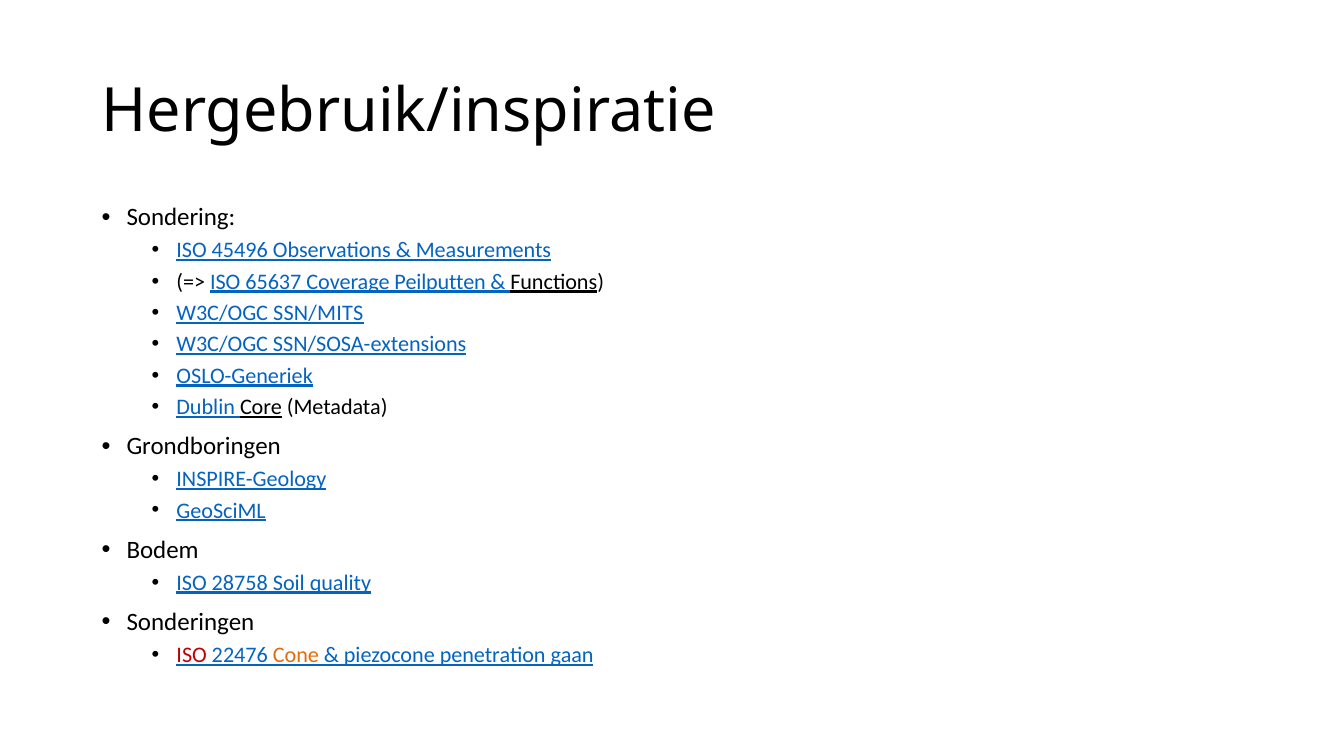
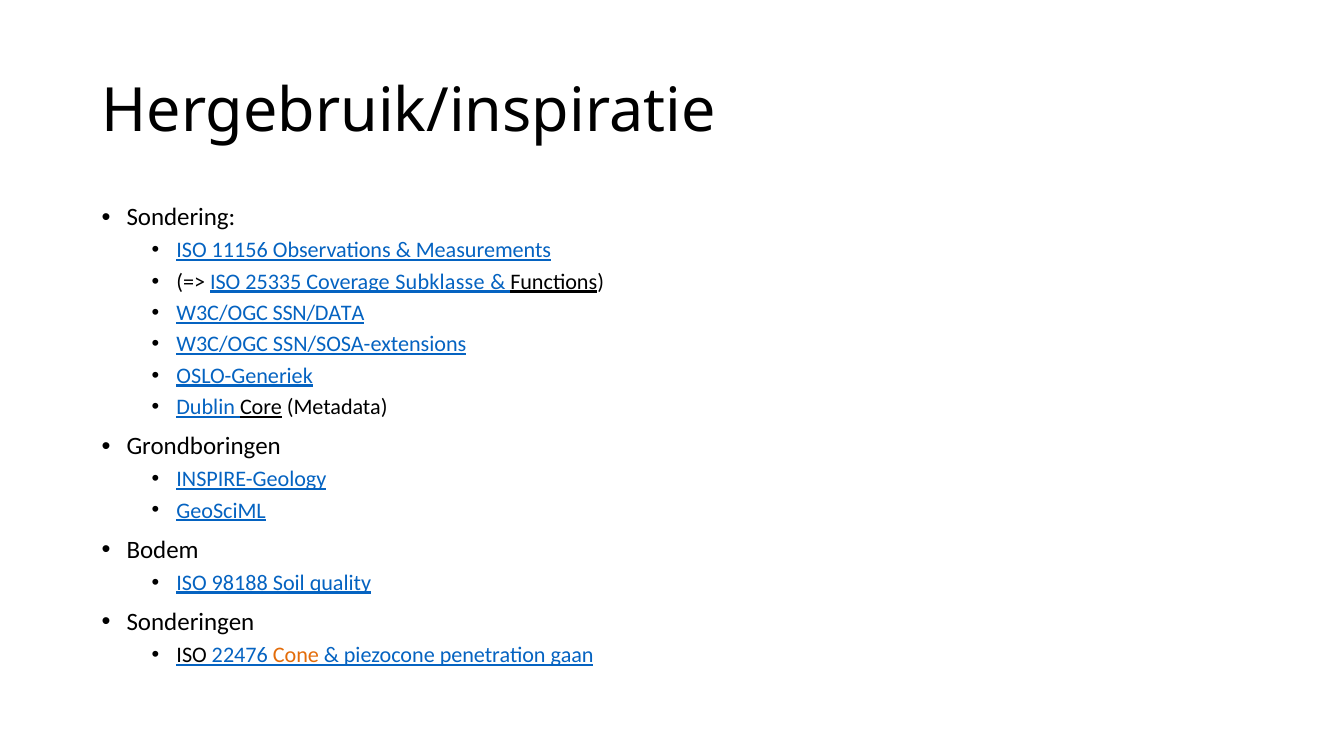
45496: 45496 -> 11156 (240, 251)
65637: 65637 -> 25335 (273, 282)
Peilputten: Peilputten -> Subklasse (440, 282)
SSN/MITS: SSN/MITS -> SSN/DATA (318, 313)
28758: 28758 -> 98188 (240, 583)
ISO colour: red -> black (192, 655)
